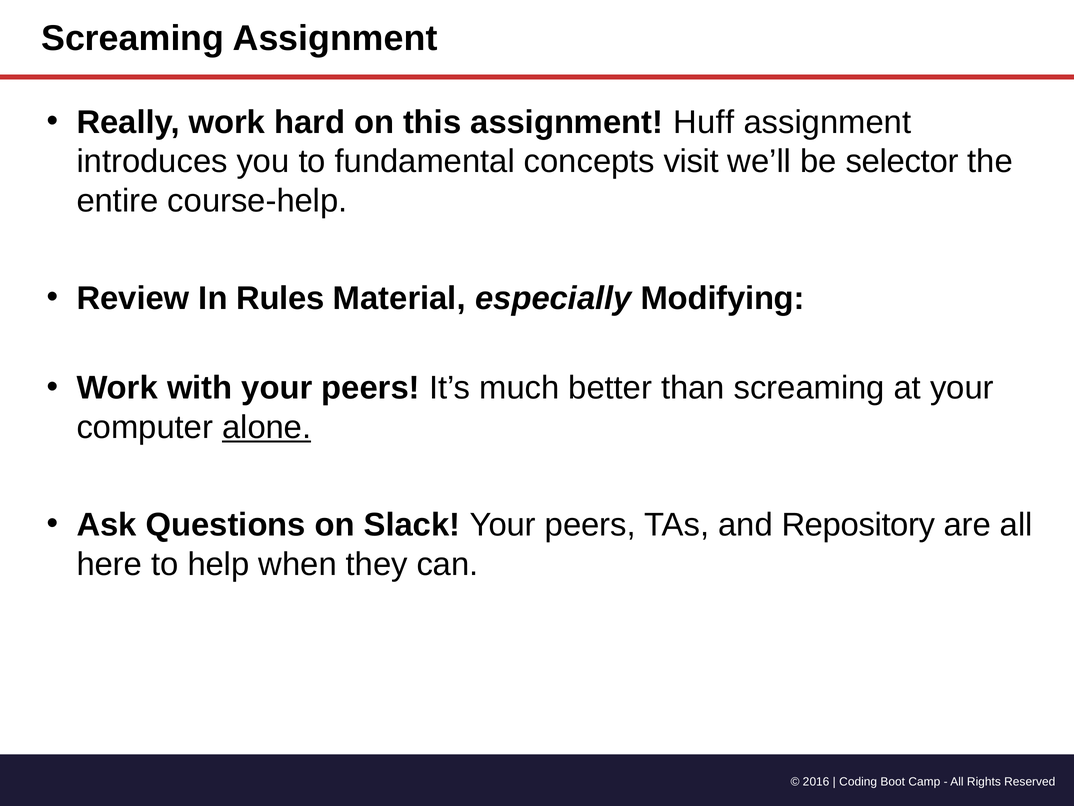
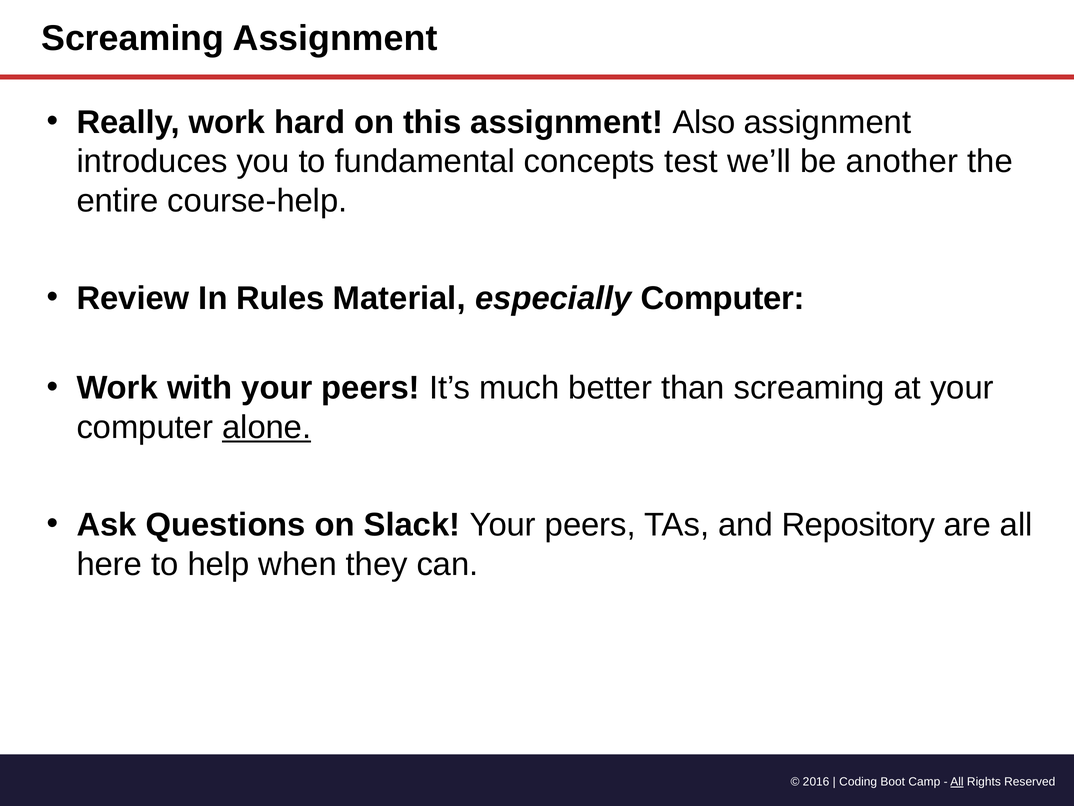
Huff: Huff -> Also (704, 122)
visit: visit -> test (691, 162)
selector: selector -> another (902, 162)
especially Modifying: Modifying -> Computer (723, 298)
All underline: none -> present (957, 781)
